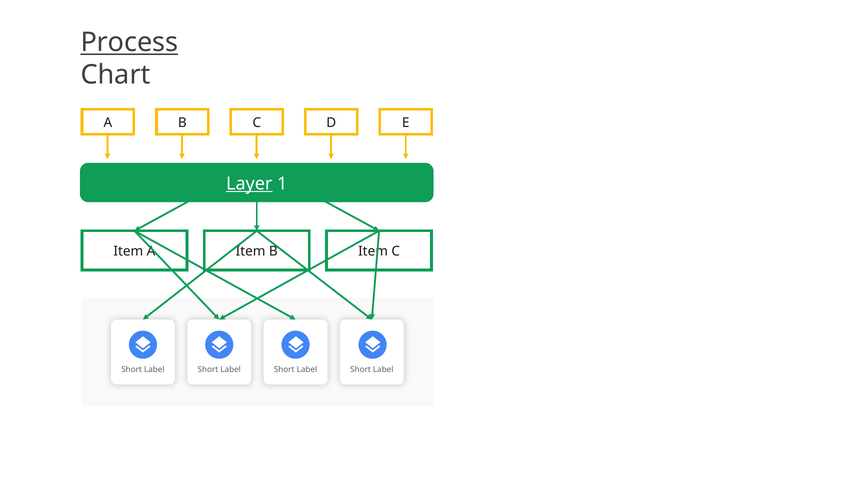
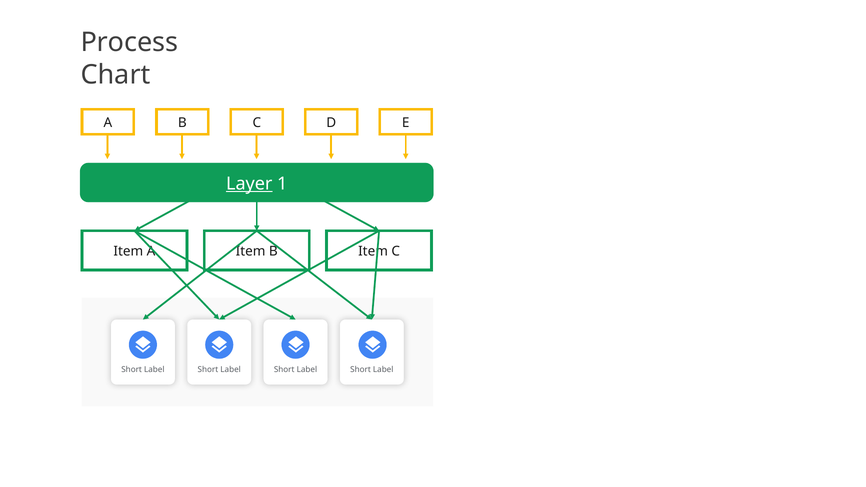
Process underline: present -> none (129, 43)
